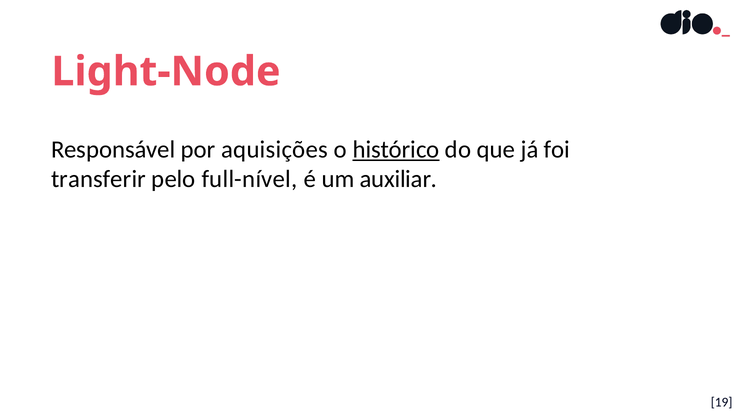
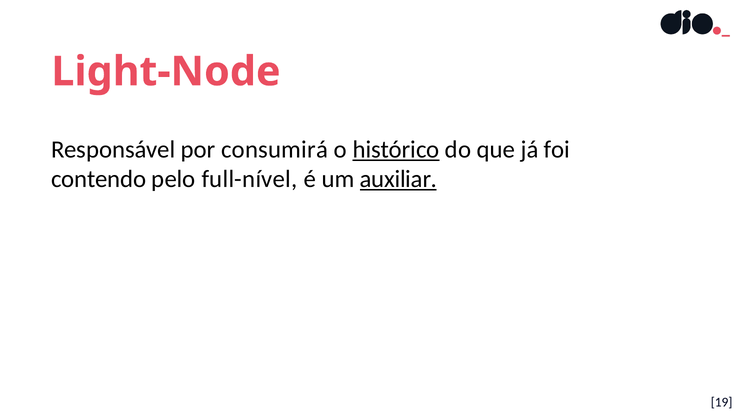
aquisições: aquisições -> consumirá (275, 149)
transferir: transferir -> contendo (99, 179)
auxiliar underline: none -> present (398, 179)
